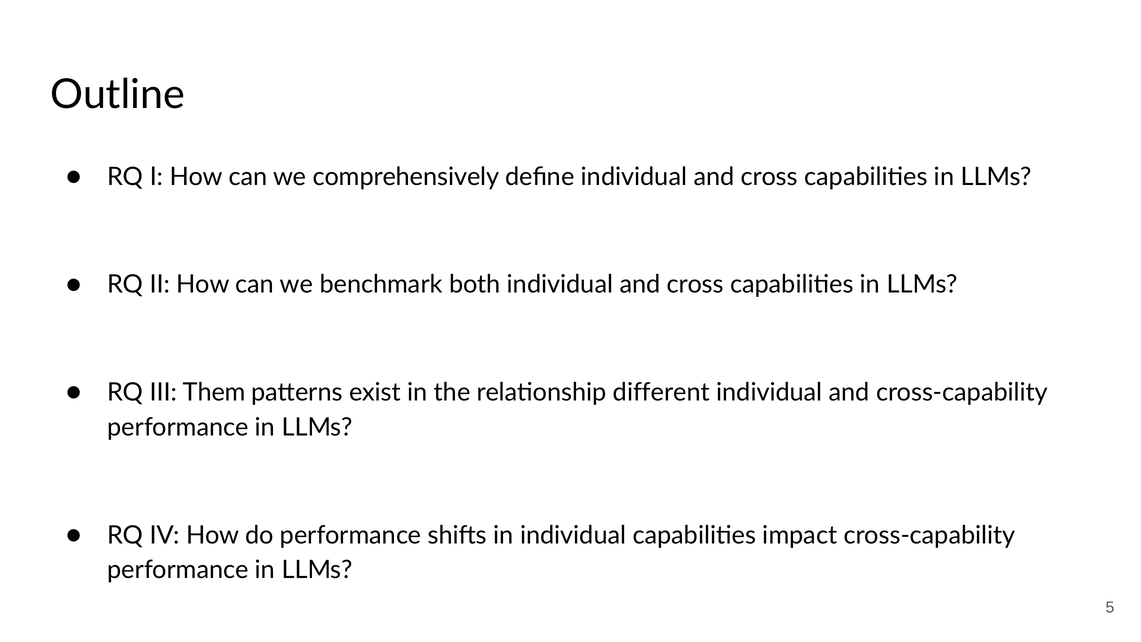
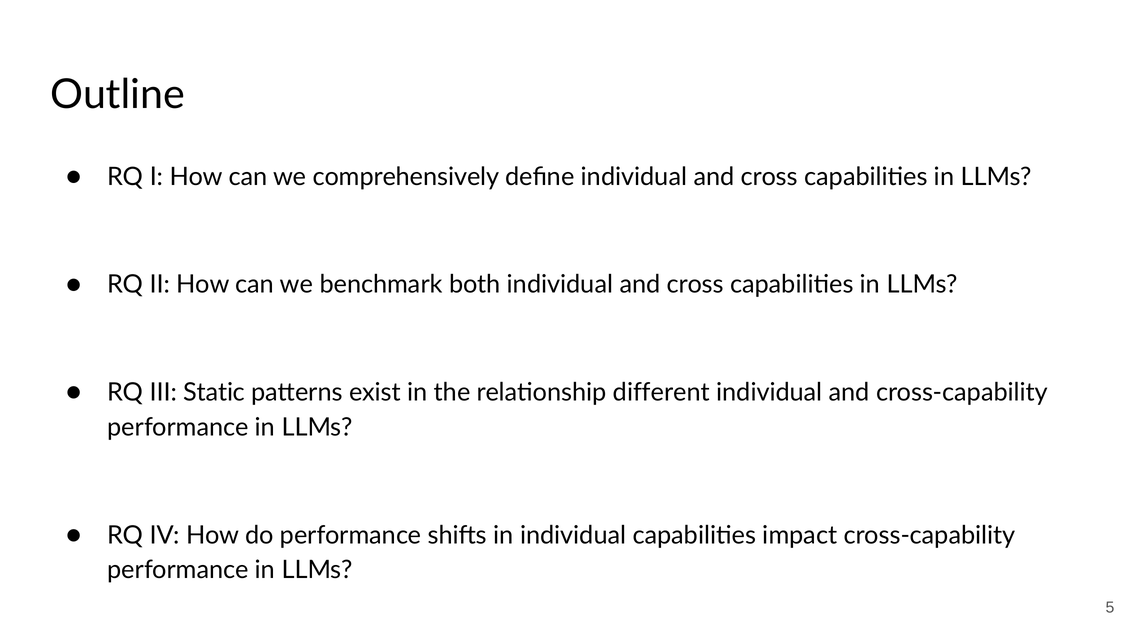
Them: Them -> Static (214, 392)
